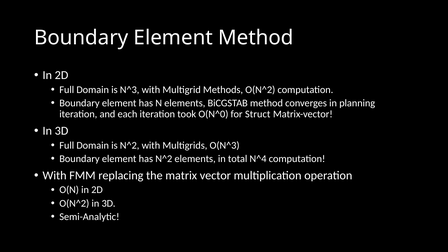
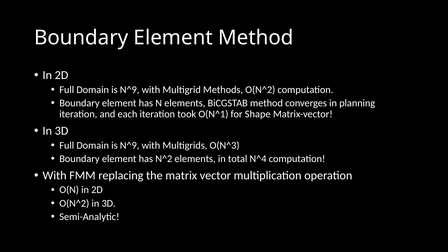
N^3: N^3 -> N^9 (130, 90)
O(N^0: O(N^0 -> O(N^1 (213, 114)
Struct: Struct -> Shape (258, 114)
N^2: N^2 -> N^9 (130, 145)
